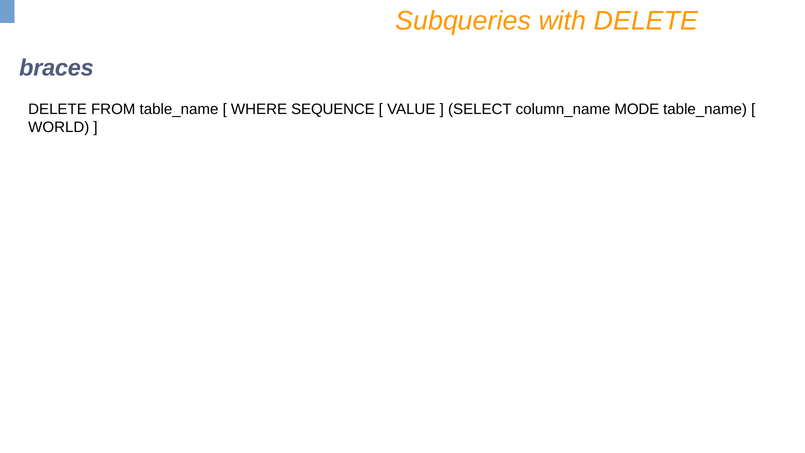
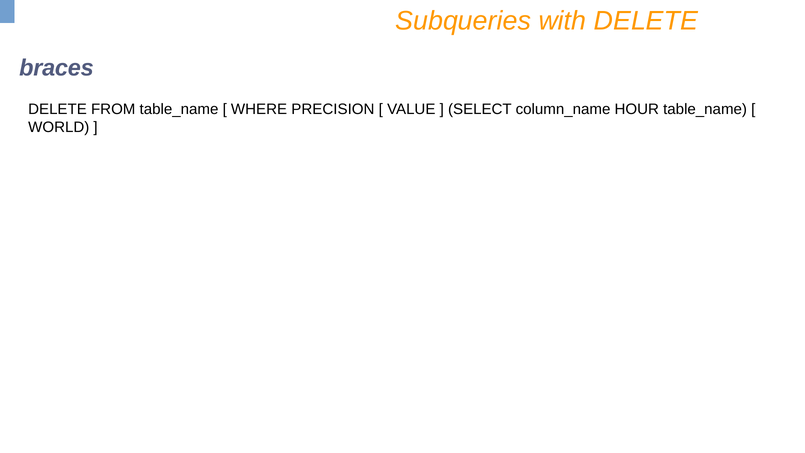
SEQUENCE: SEQUENCE -> PRECISION (333, 109)
MODE: MODE -> HOUR (637, 109)
